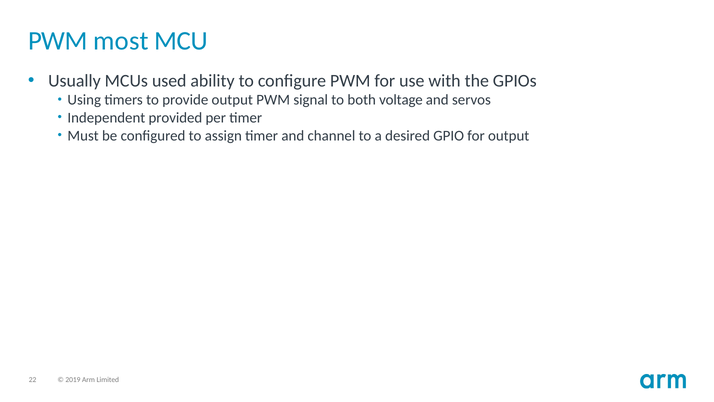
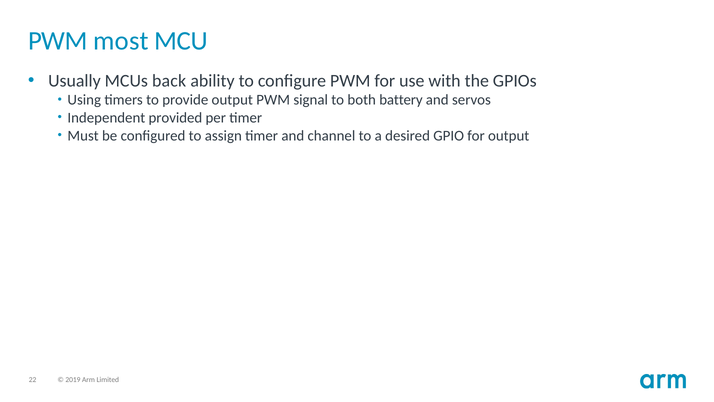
used: used -> back (169, 81)
voltage: voltage -> battery (401, 100)
